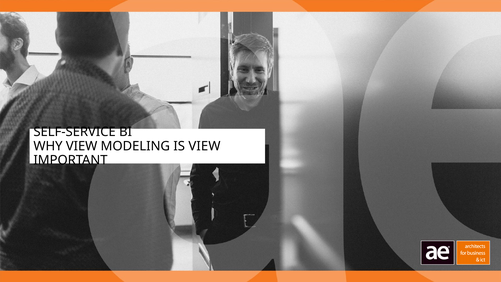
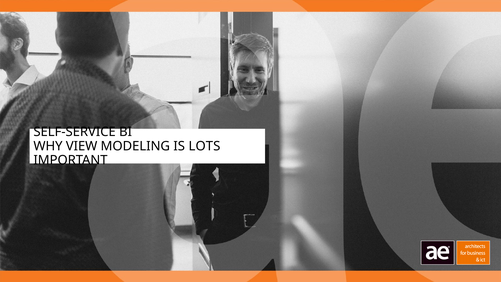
IS VIEW: VIEW -> LOTS (204, 146)
